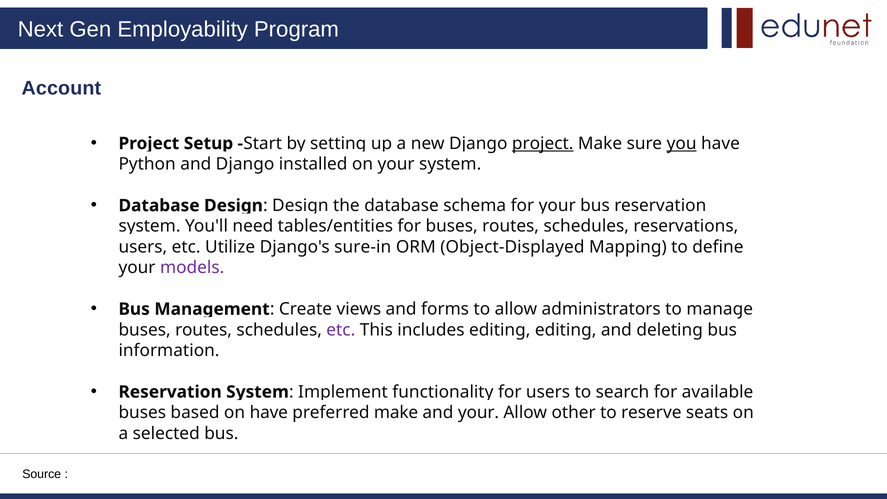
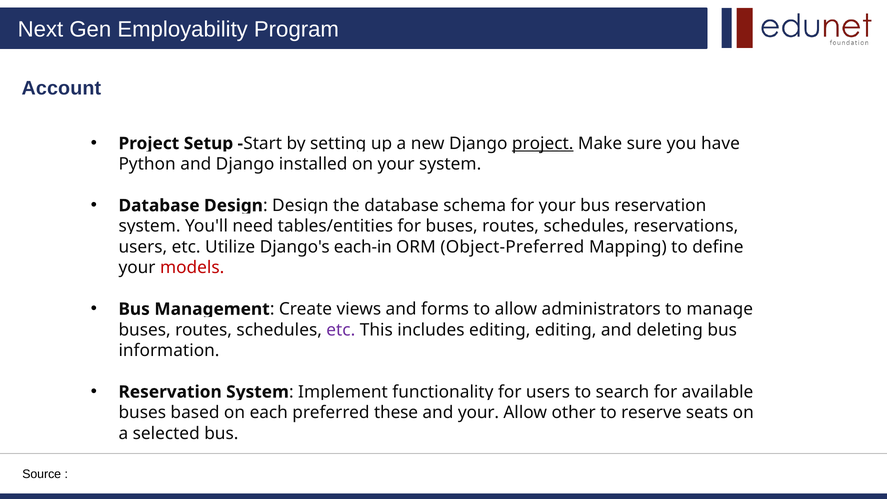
you underline: present -> none (682, 143)
sure-in: sure-in -> each-in (363, 247)
Object-Displayed: Object-Displayed -> Object-Preferred (512, 247)
models colour: purple -> red (192, 268)
have: have -> each (269, 413)
preferred make: make -> these (396, 413)
